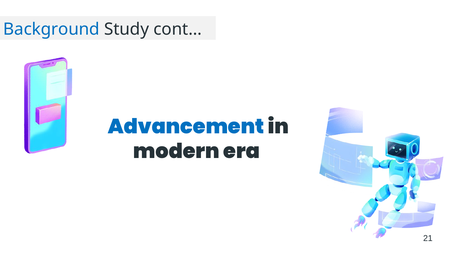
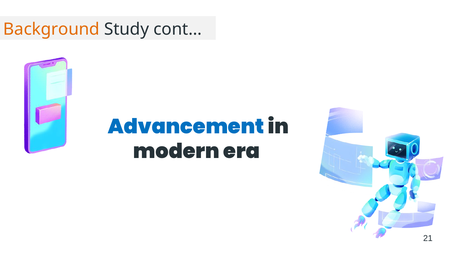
Background colour: blue -> orange (52, 29)
